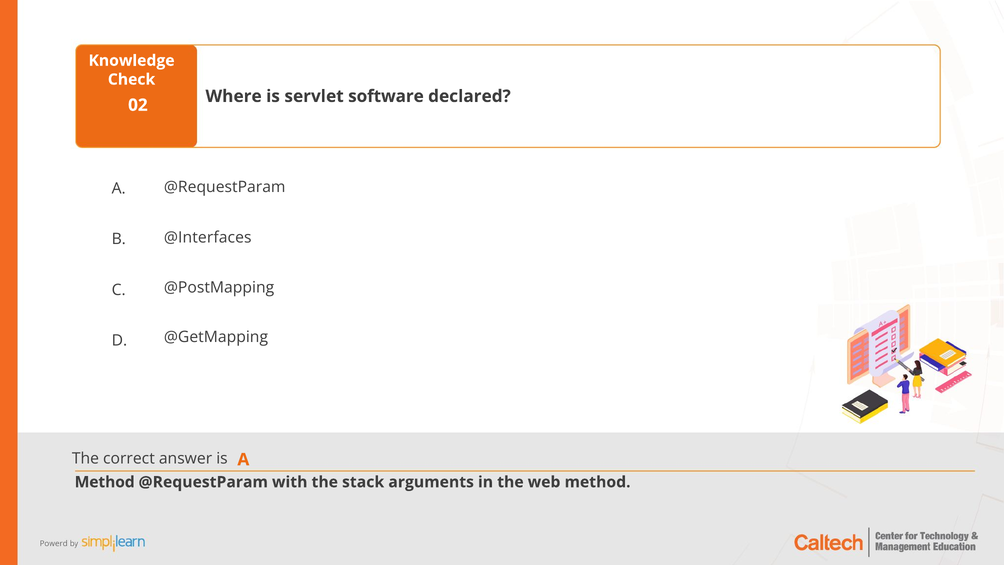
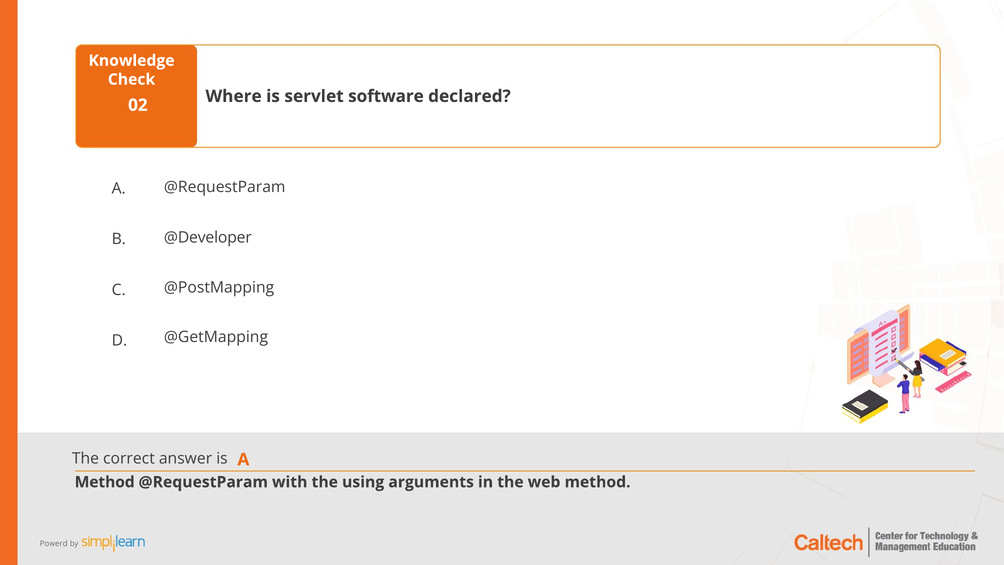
@Interfaces: @Interfaces -> @Developer (208, 237)
stack: stack -> using (363, 482)
